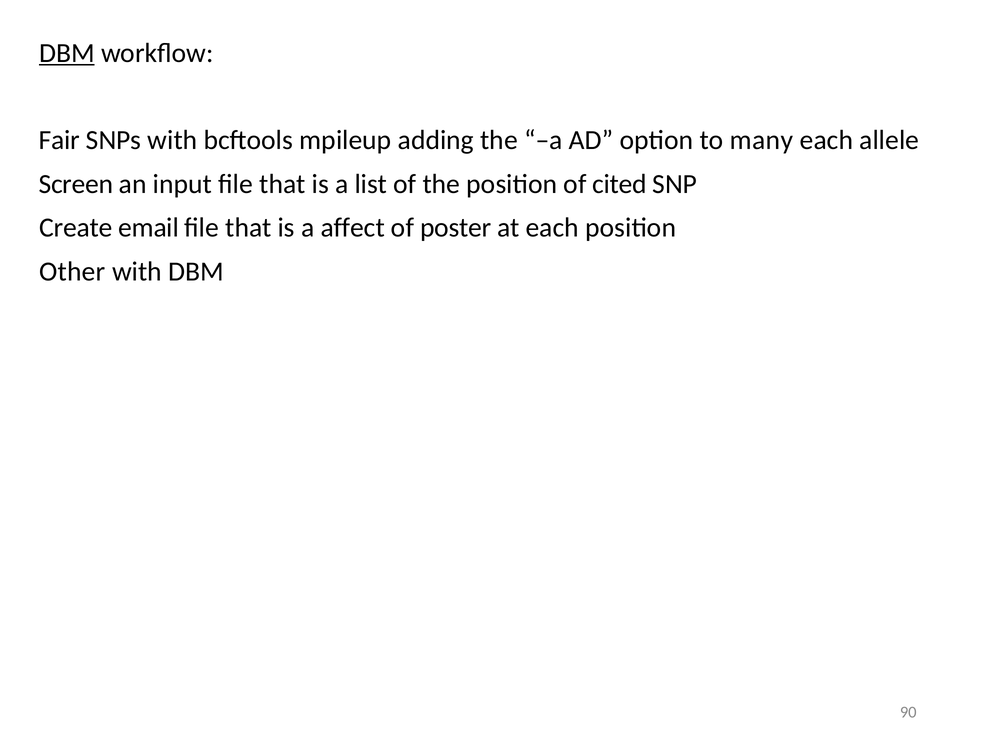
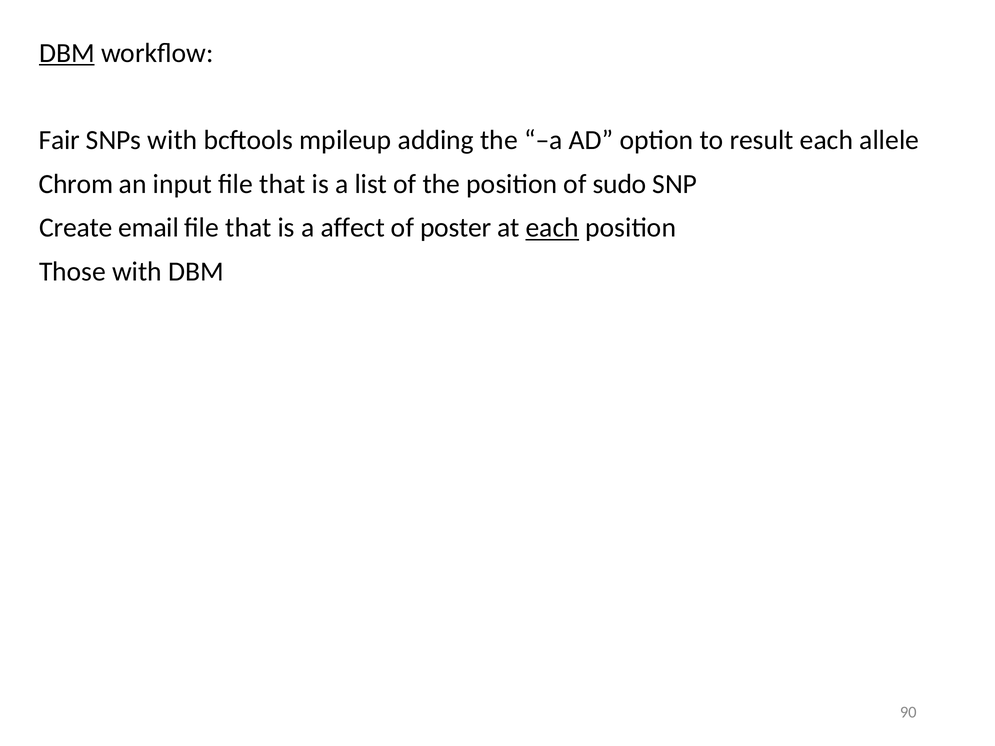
many: many -> result (762, 140)
Screen: Screen -> Chrom (76, 184)
cited: cited -> sudo (620, 184)
each underline: none -> present (552, 228)
Other: Other -> Those (72, 272)
